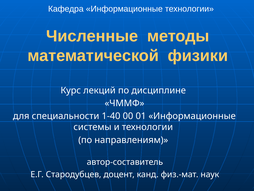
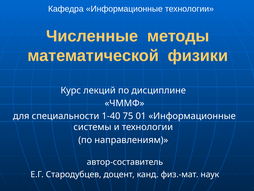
00: 00 -> 75 (128, 116)
